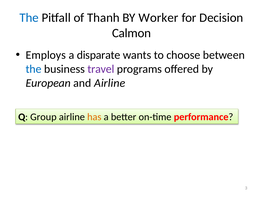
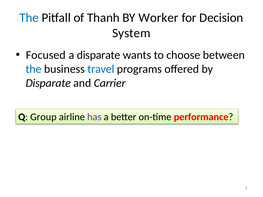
Calmon: Calmon -> System (131, 33)
Employs: Employs -> Focused (46, 55)
travel colour: purple -> blue (101, 69)
European: European -> Disparate (48, 83)
and Airline: Airline -> Carrier (110, 83)
has colour: orange -> purple (94, 117)
